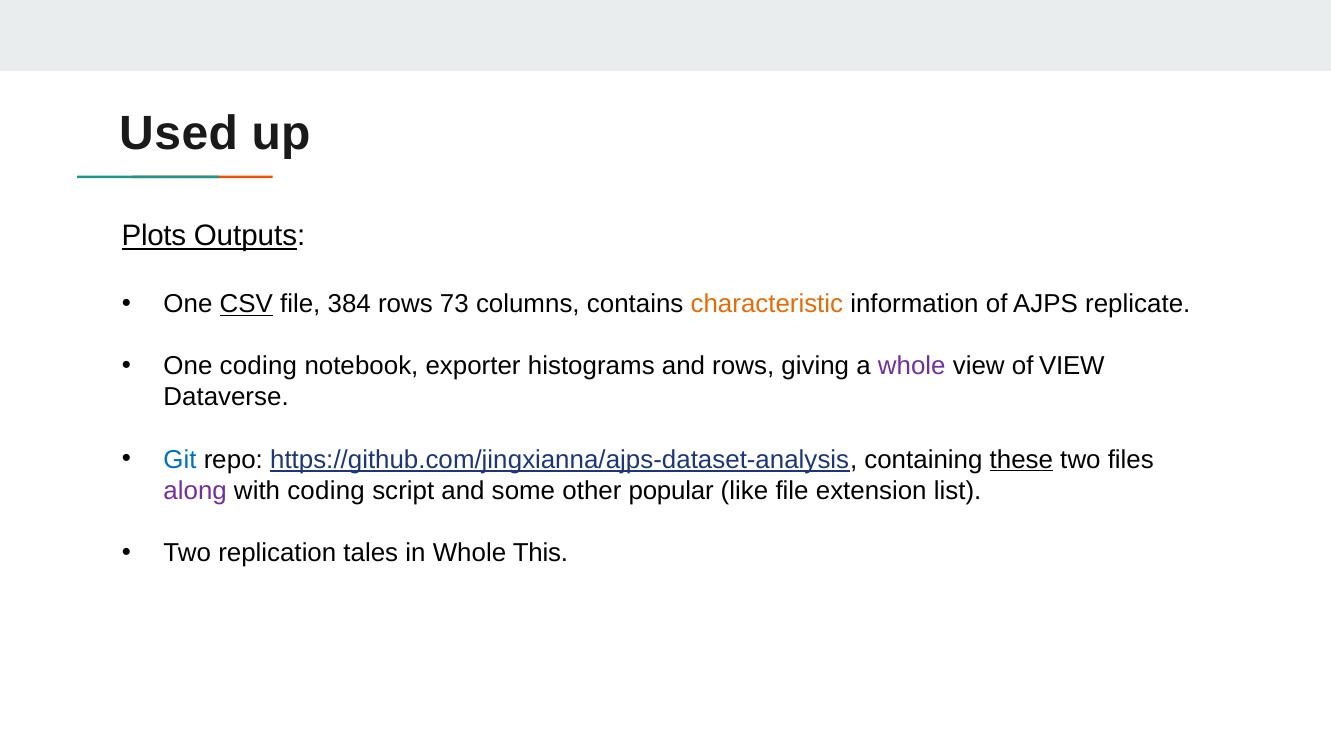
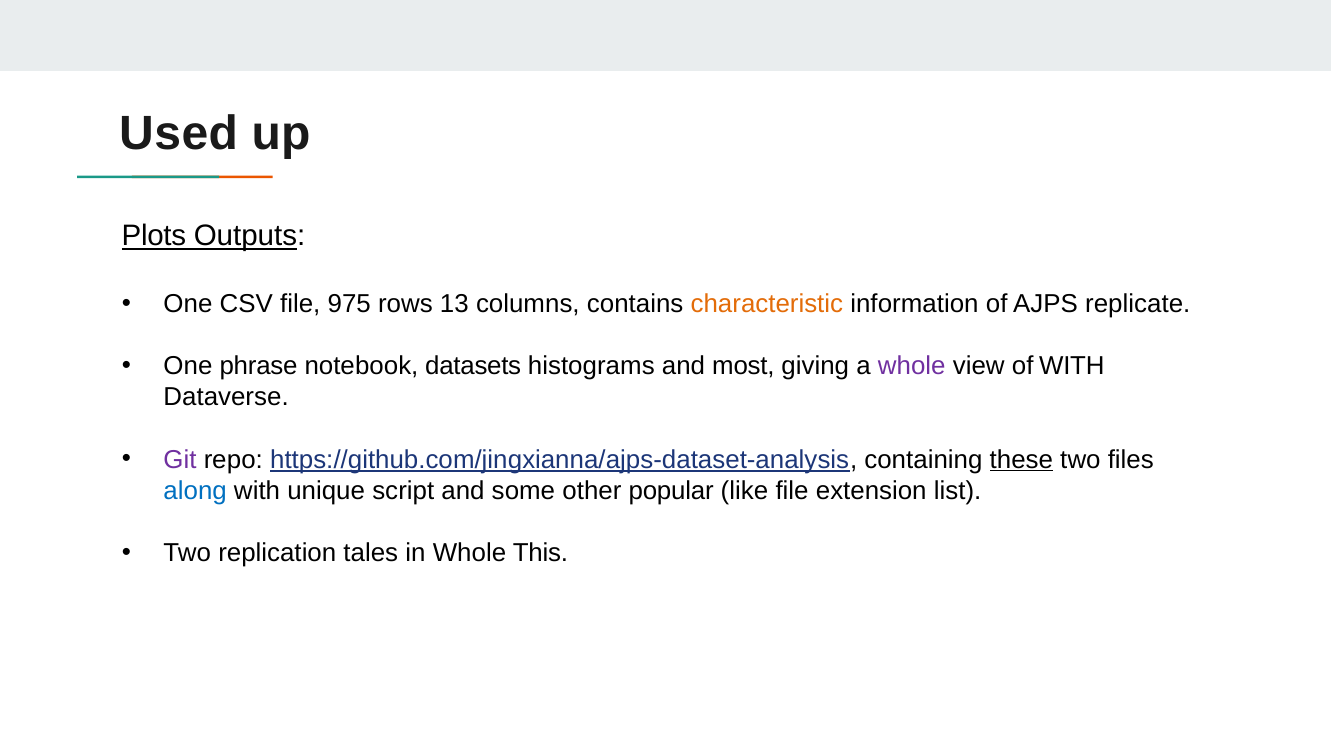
CSV underline: present -> none (246, 304)
384: 384 -> 975 (349, 304)
73: 73 -> 13 (454, 304)
One coding: coding -> phrase (259, 366)
exporter: exporter -> datasets (473, 366)
and rows: rows -> most (743, 366)
of VIEW: VIEW -> WITH (1072, 366)
Git colour: blue -> purple (180, 459)
along colour: purple -> blue (195, 490)
with coding: coding -> unique (326, 490)
